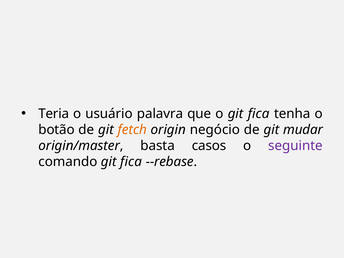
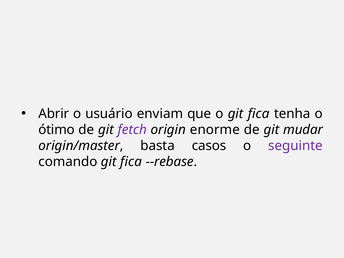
Teria: Teria -> Abrir (54, 114)
palavra: palavra -> enviam (160, 114)
botão: botão -> ótimo (57, 130)
fetch colour: orange -> purple (132, 130)
negócio: negócio -> enorme (215, 130)
